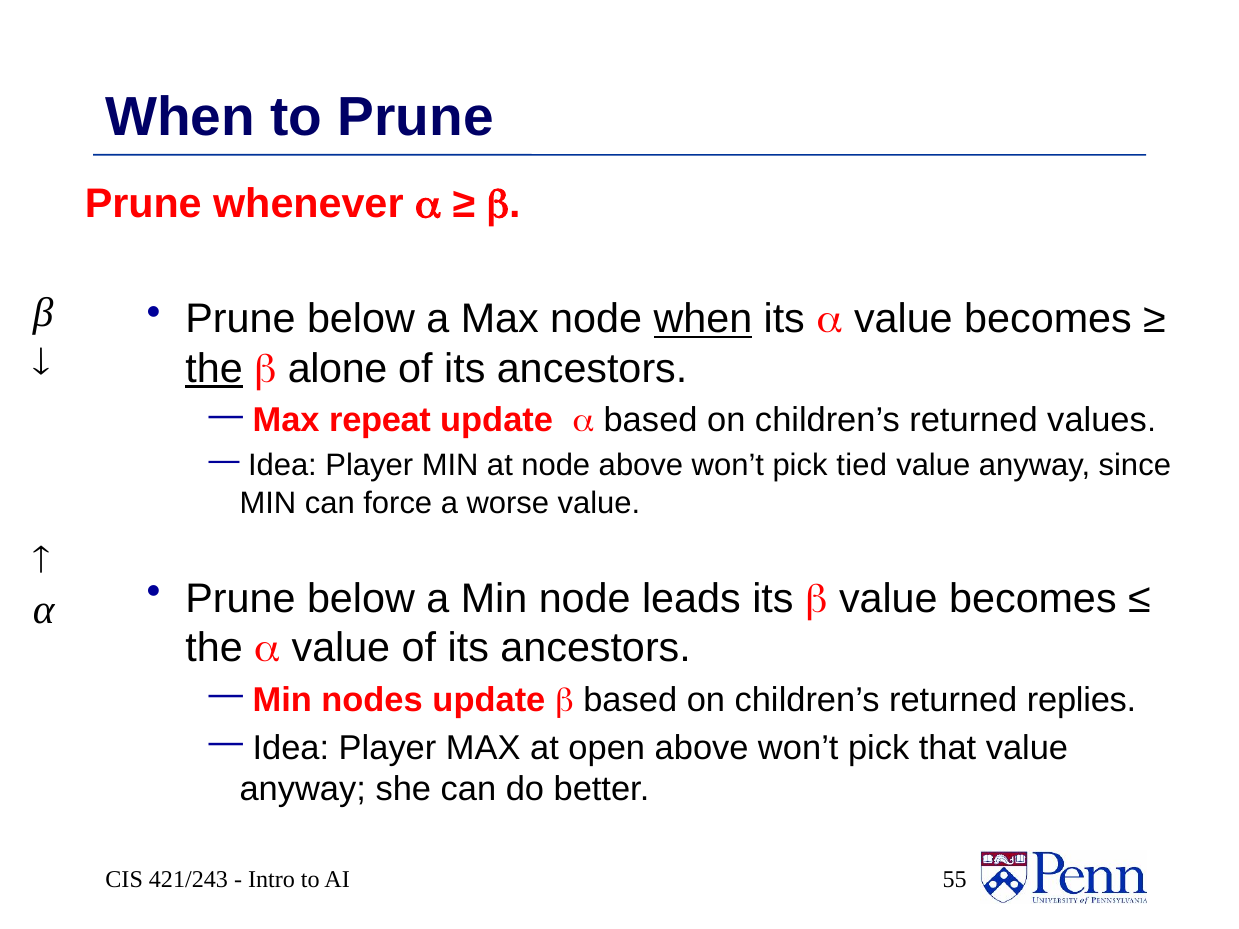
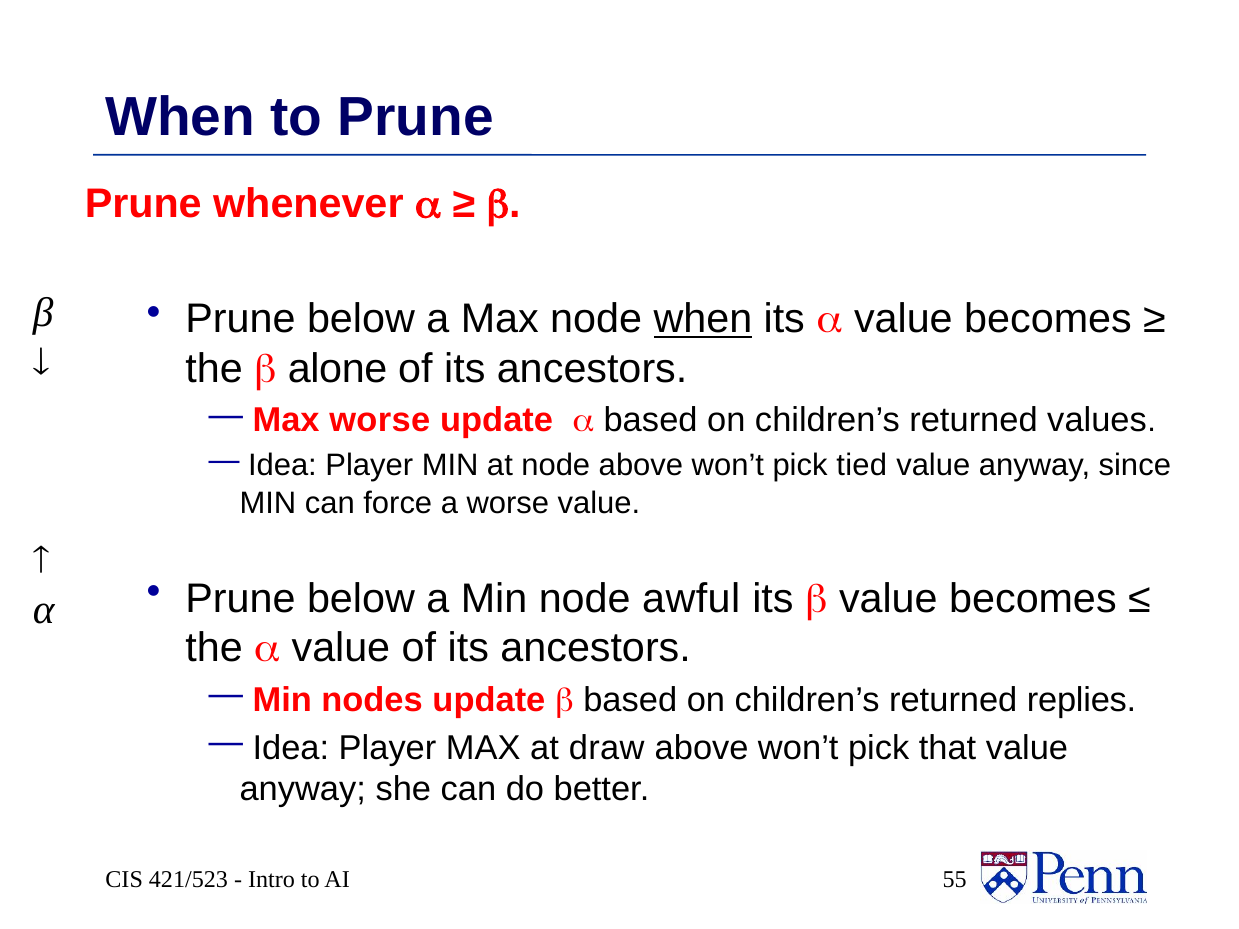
the underline: present -> none (214, 369)
Max repeat: repeat -> worse (380, 421)
leads: leads -> awful (691, 599)
open: open -> draw (607, 748)
421/243: 421/243 -> 421/523 (188, 879)
